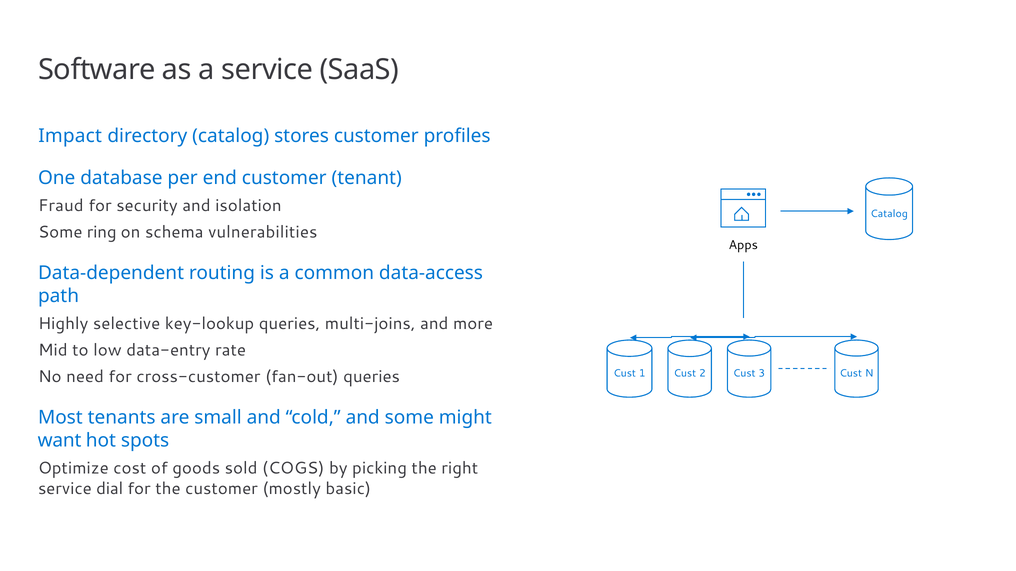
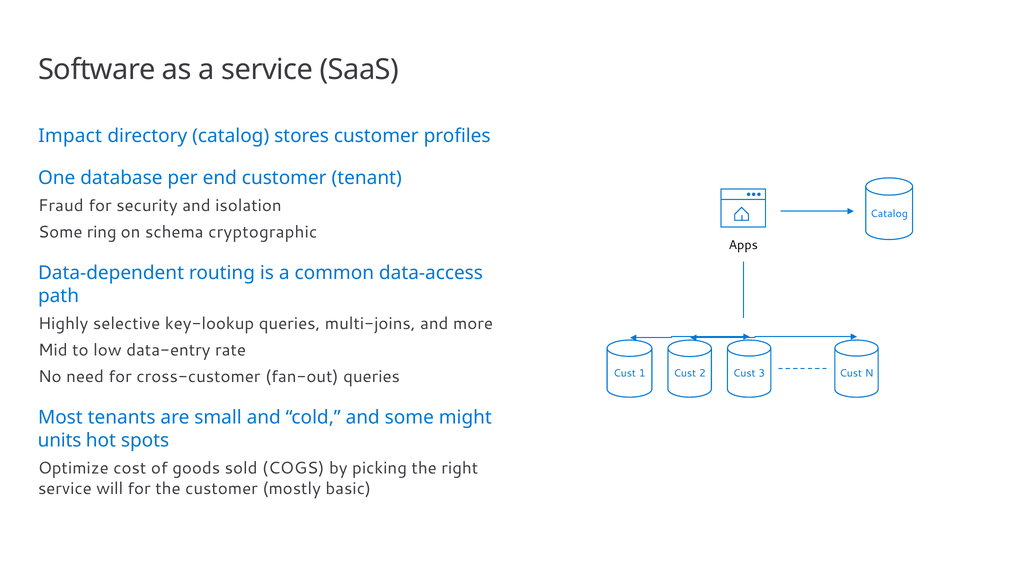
vulnerabilities: vulnerabilities -> cryptographic (263, 232)
want: want -> units (60, 441)
dial: dial -> will (110, 489)
